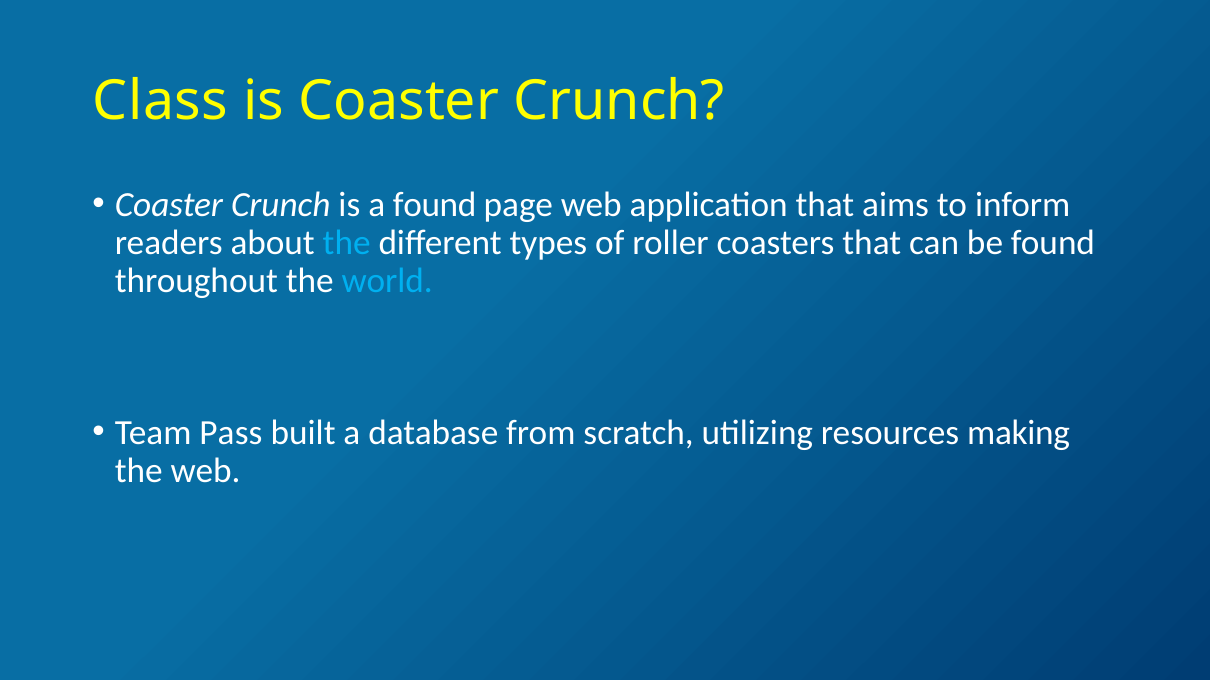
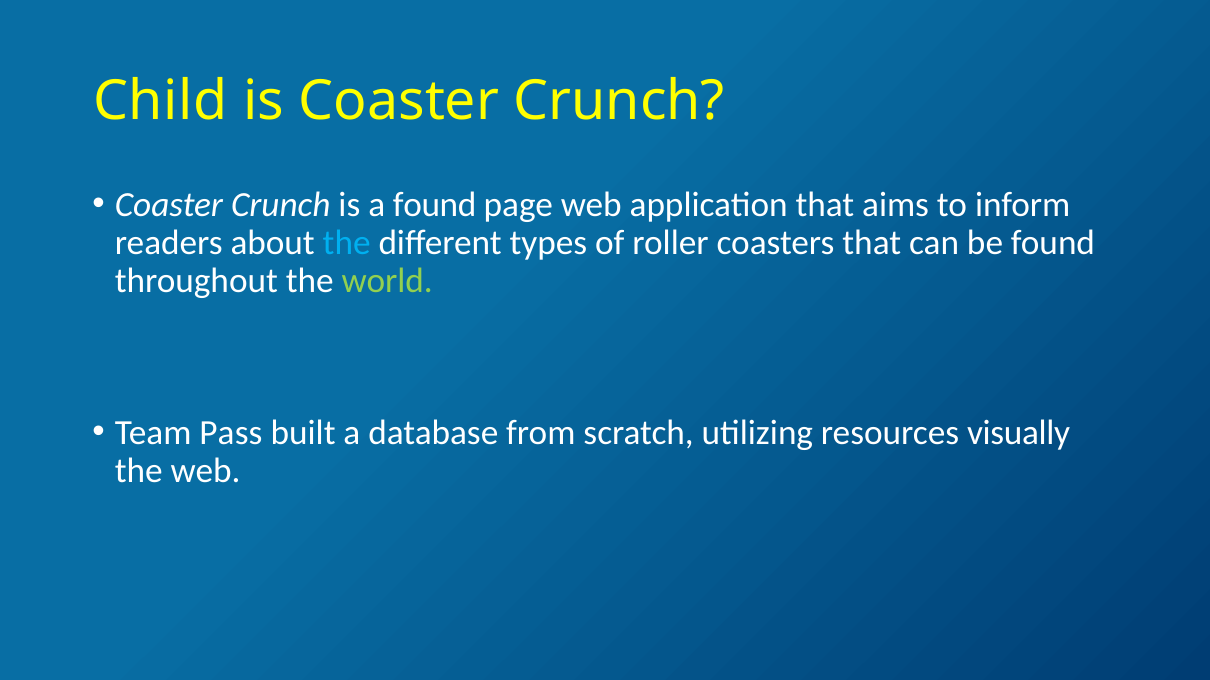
Class: Class -> Child (160, 102)
world colour: light blue -> light green (387, 281)
making: making -> visually (1019, 433)
